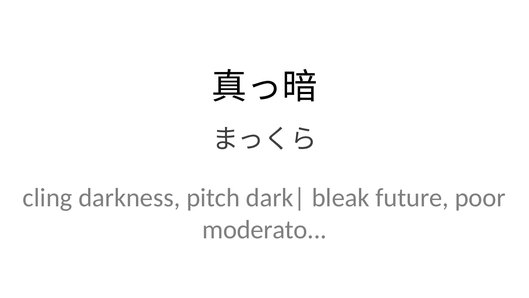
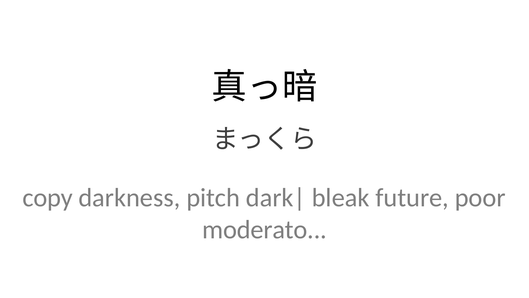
cling: cling -> copy (48, 198)
